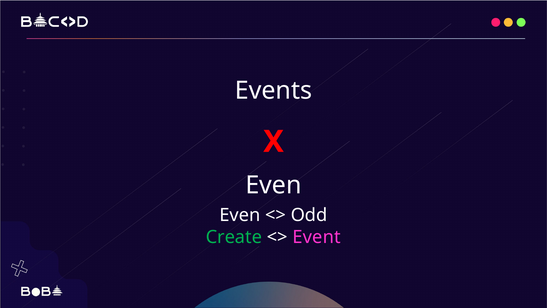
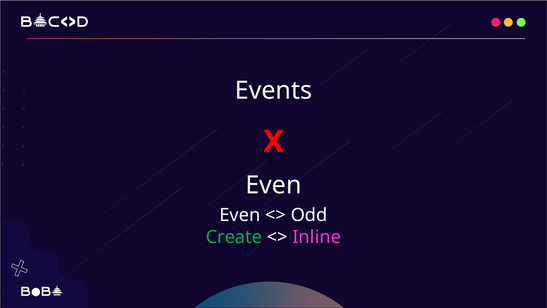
Event: Event -> Inline (317, 237)
